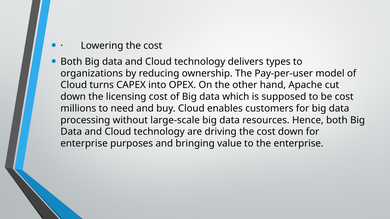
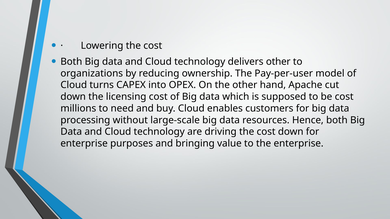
delivers types: types -> other (278, 62)
